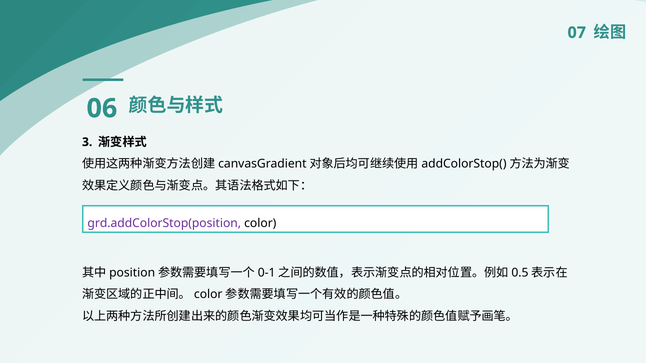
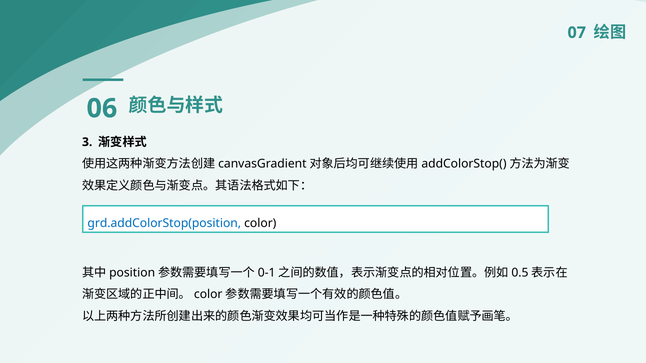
grd.addColorStop(position colour: purple -> blue (164, 224)
